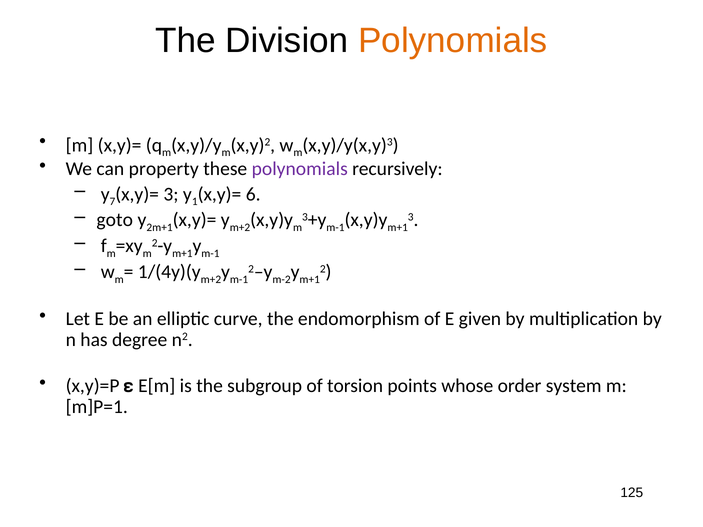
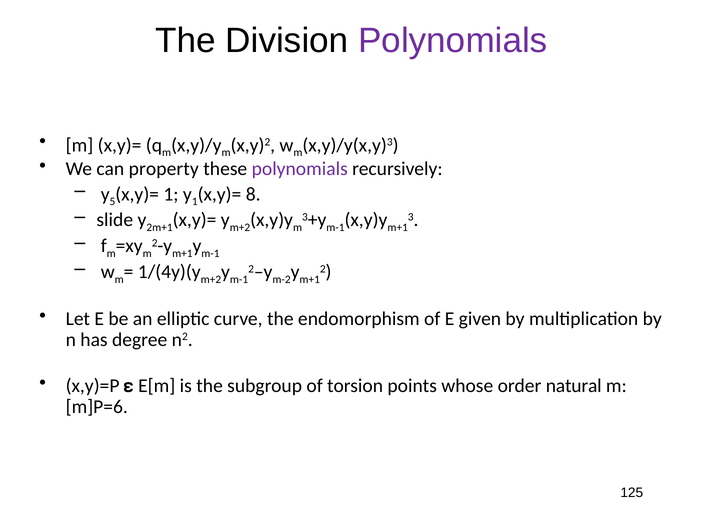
Polynomials colour: orange -> purple (453, 41)
7: 7 -> 5 (112, 202)
x,y)= 3: 3 -> 1 (171, 194)
6: 6 -> 8 (253, 194)
goto: goto -> slide (115, 220)
system: system -> natural (574, 386)
m]P=1: m]P=1 -> m]P=6 (97, 407)
